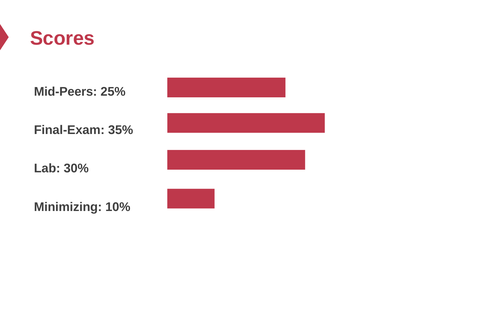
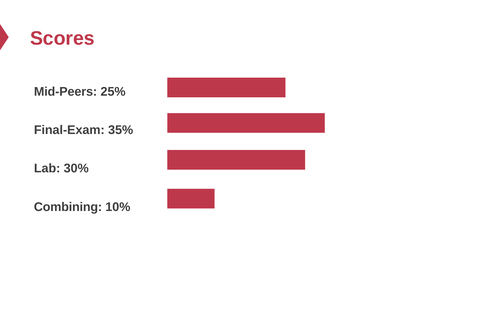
Minimizing: Minimizing -> Combining (68, 207)
